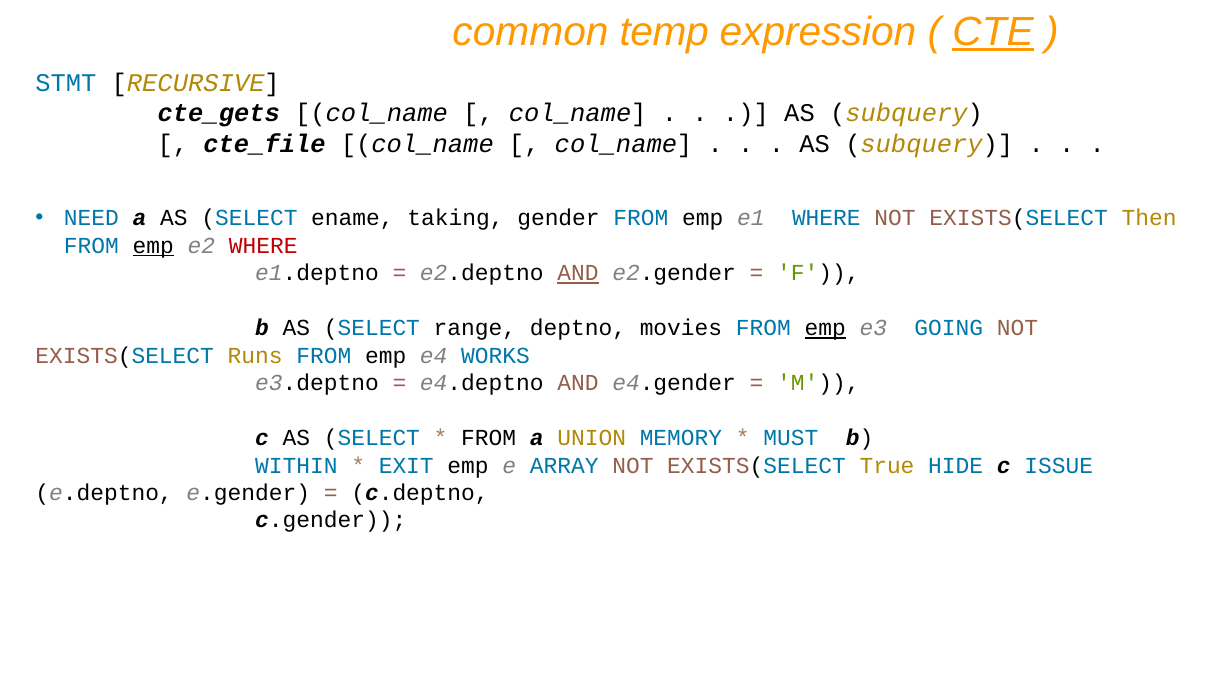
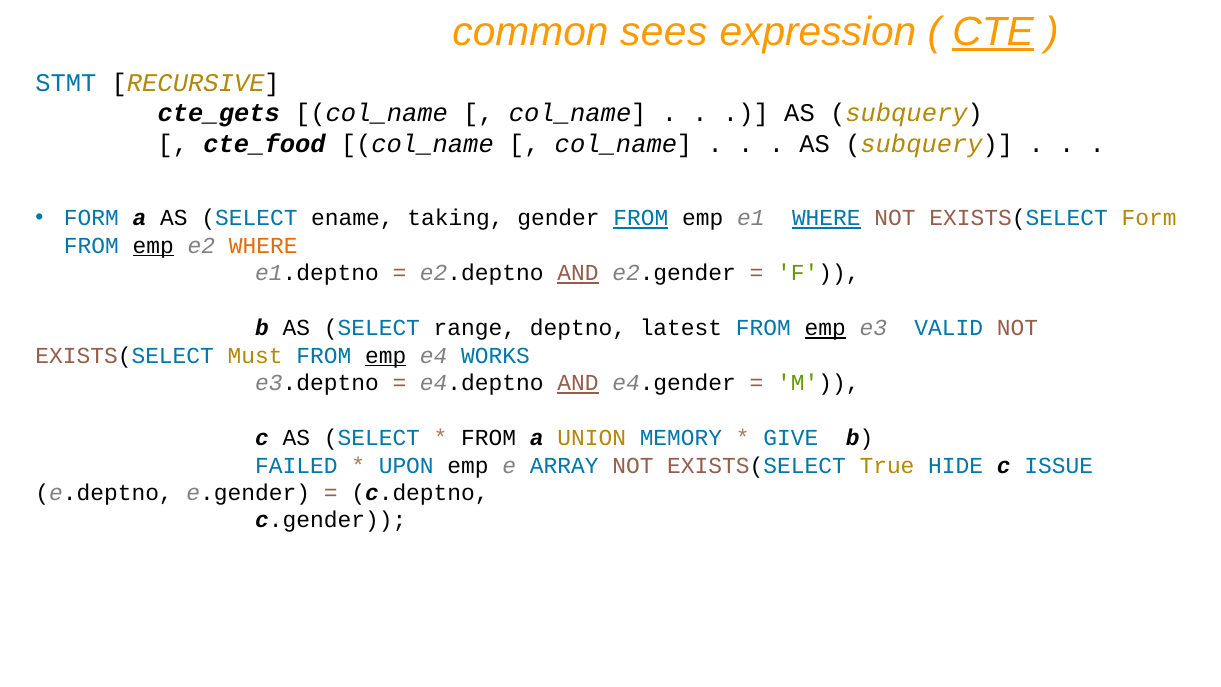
temp: temp -> sees (664, 32)
cte_file: cte_file -> cte_food (265, 144)
NEED: NEED -> FORM (91, 218)
FROM underline: none -> present (641, 218)
WHERE underline: none -> present (826, 218)
EXISTS(SELECT Then: Then -> Form (1149, 218)
WHERE colour: red -> orange (263, 246)
movies: movies -> latest (681, 328)
GOING: GOING -> VALID (949, 328)
Runs: Runs -> Must (255, 355)
emp underline: none -> present (386, 355)
AND underline: none -> present (578, 383)
MUST: MUST -> GIVE (791, 438)
WITHIN: WITHIN -> FAILED (296, 465)
EXIT: EXIT -> UPON (406, 465)
